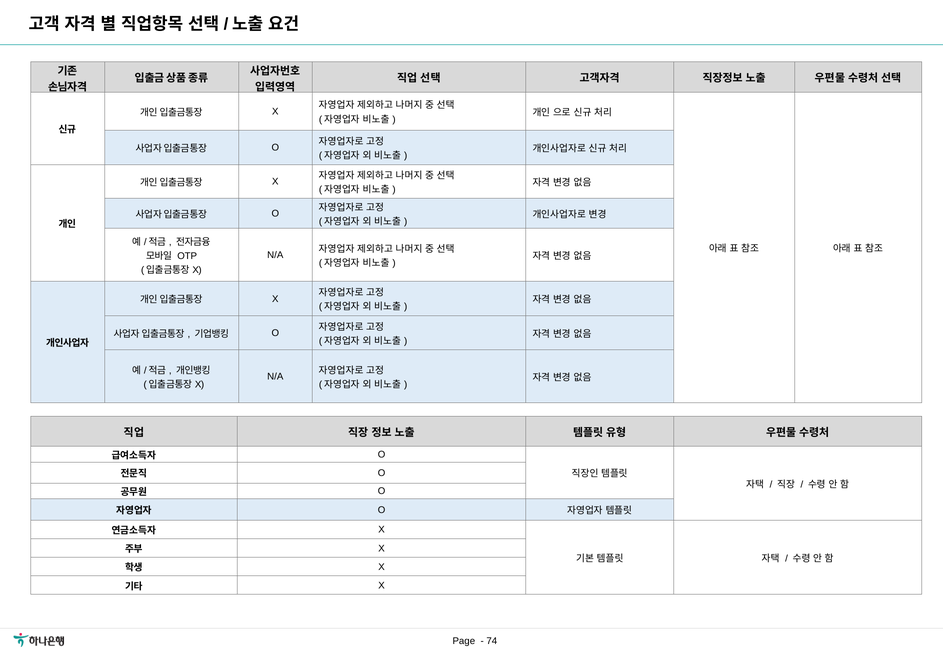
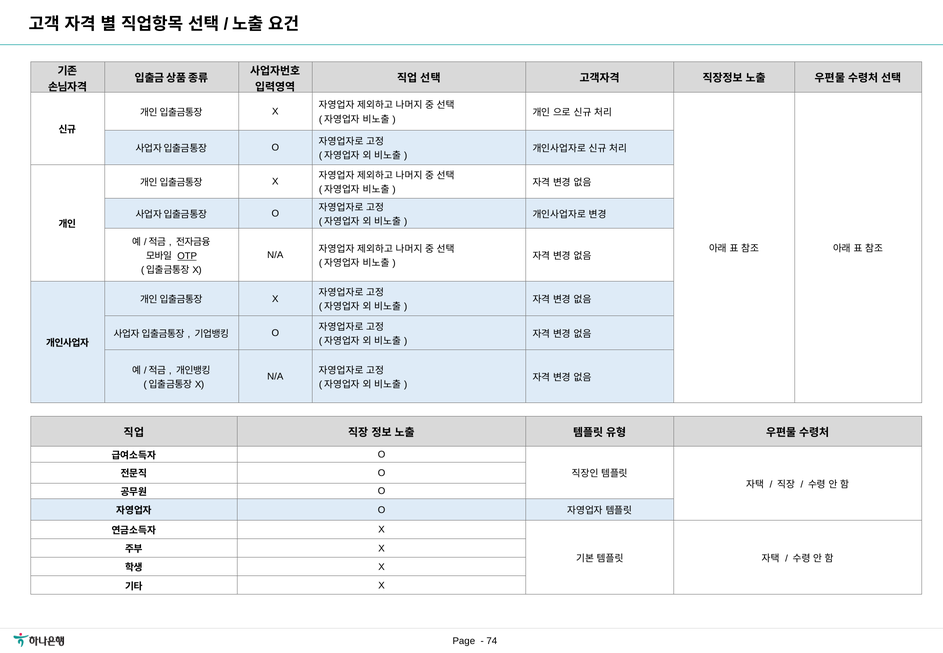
OTP underline: none -> present (187, 256)
